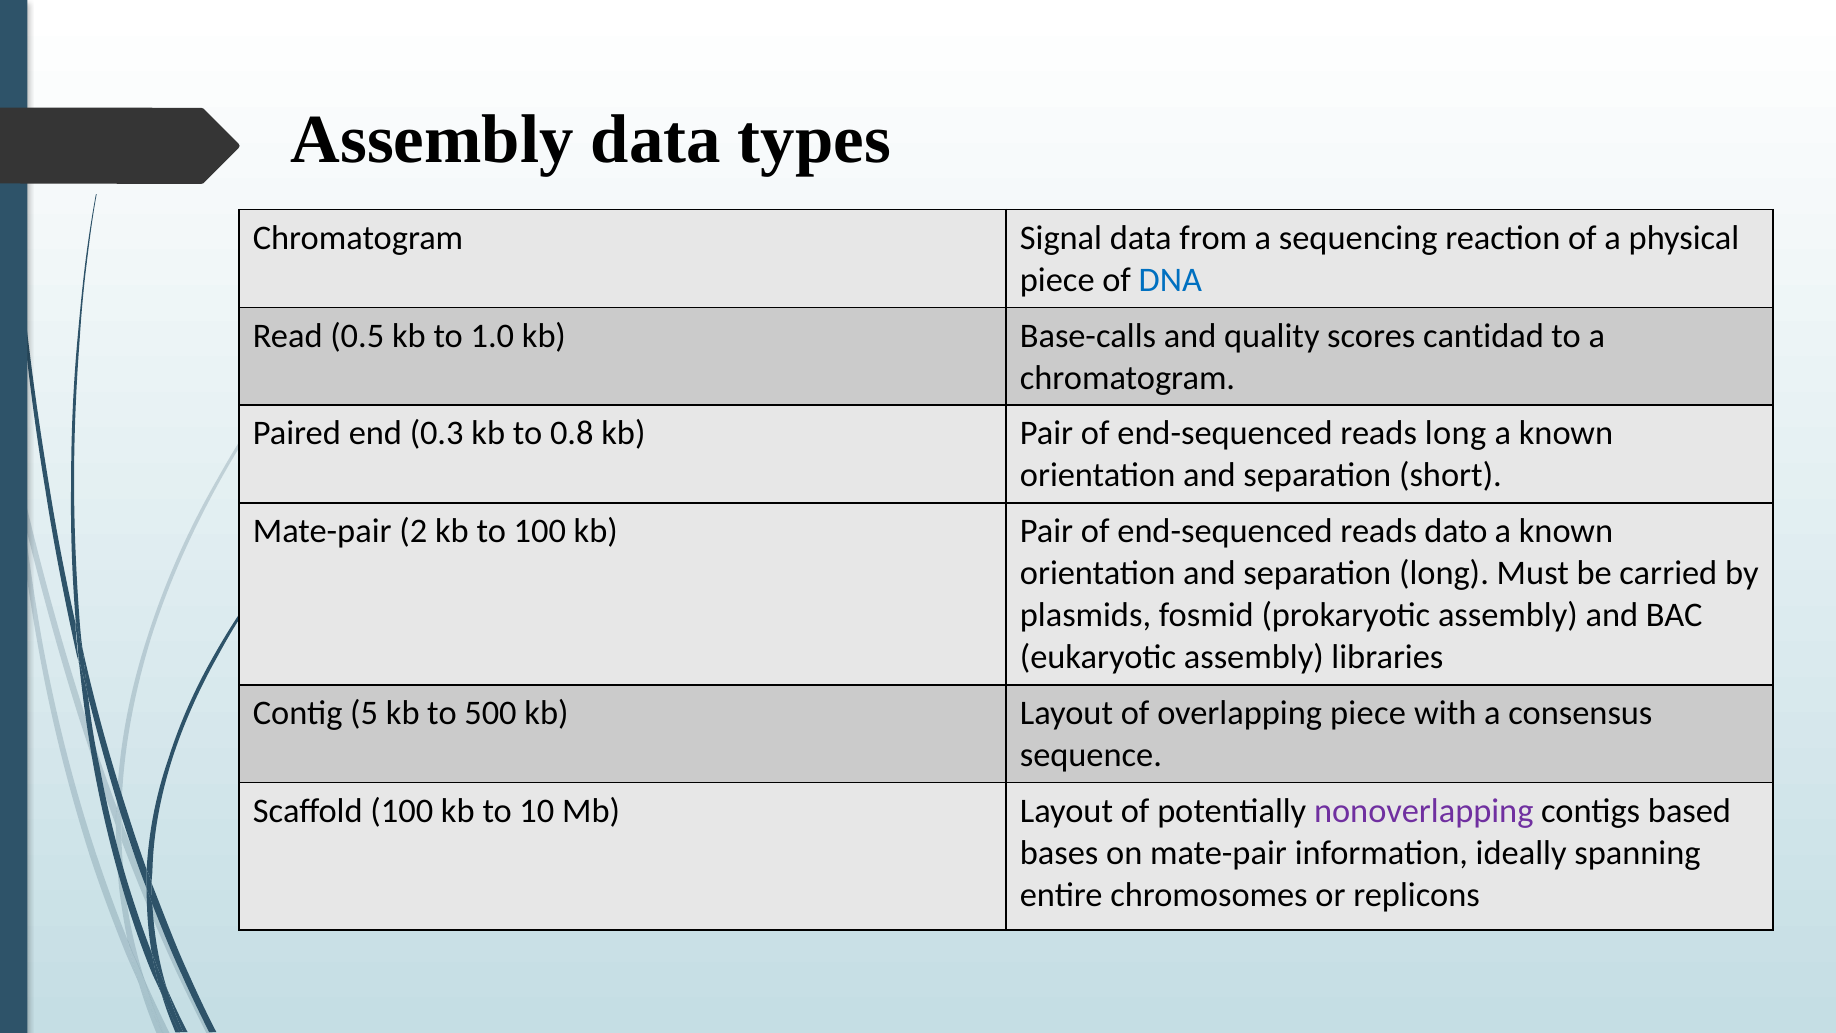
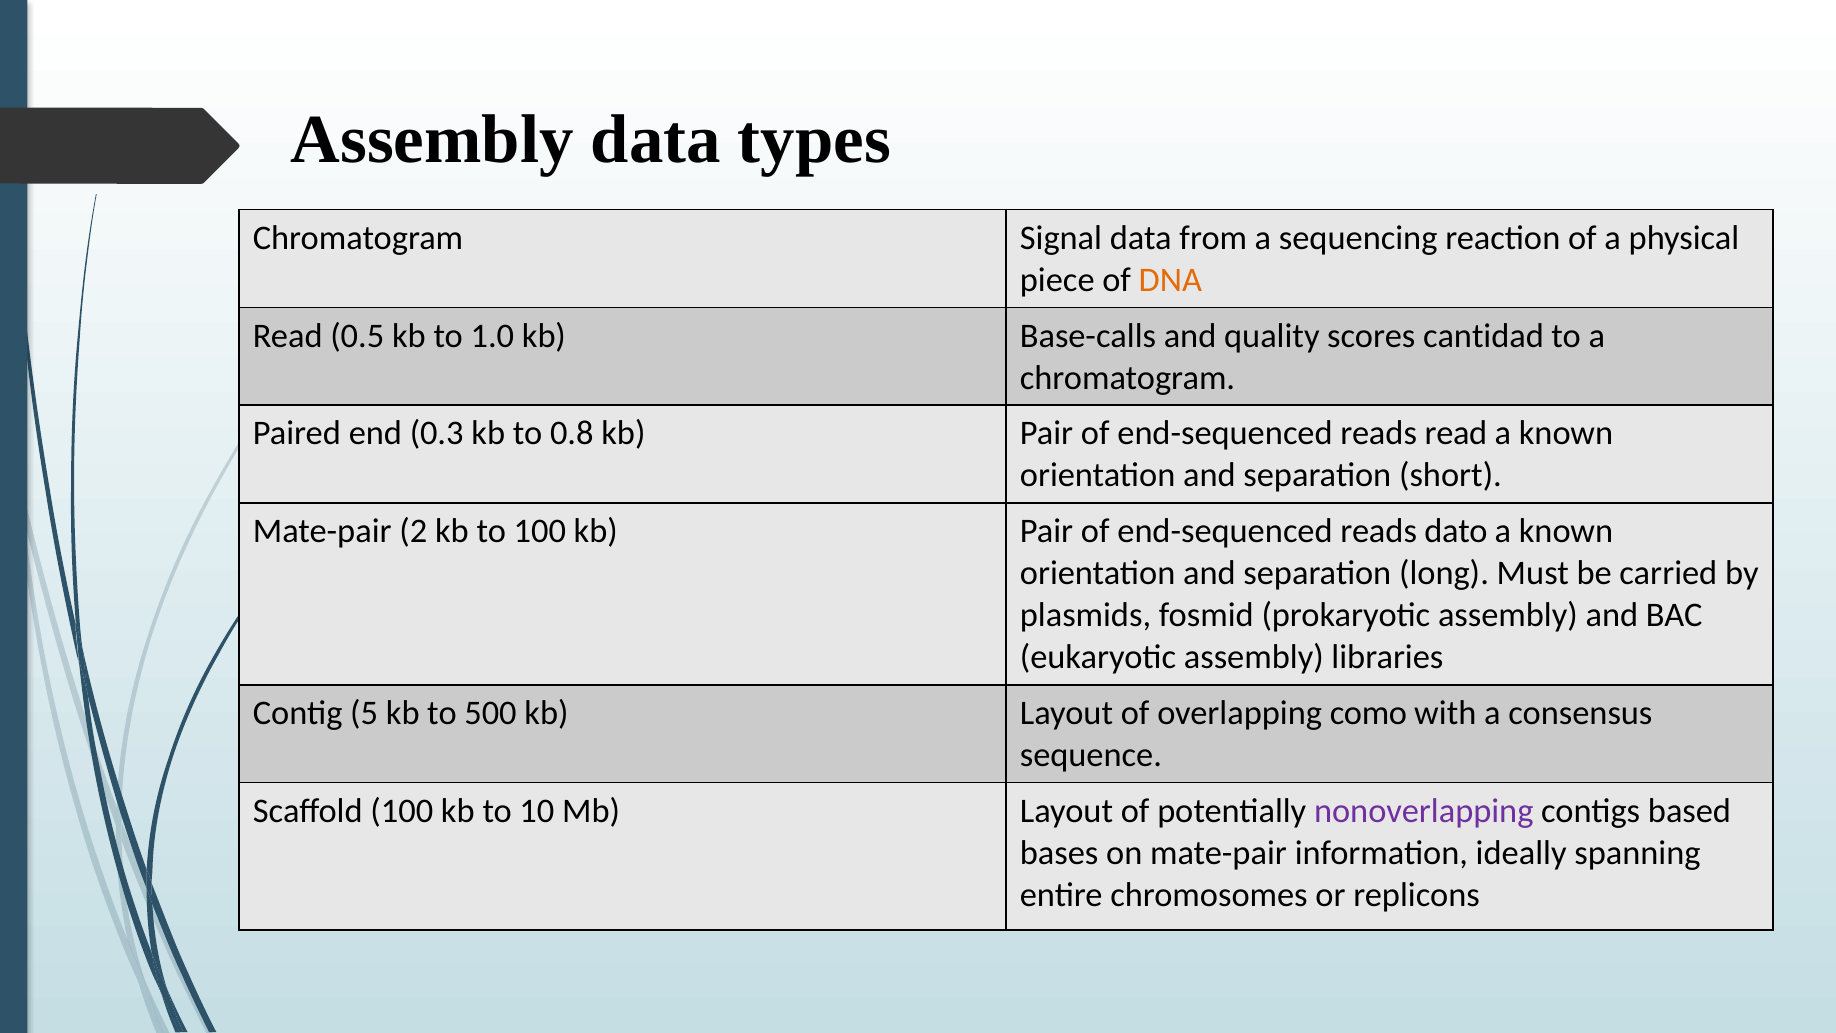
DNA colour: blue -> orange (1170, 280)
reads long: long -> read (1456, 433)
overlapping piece: piece -> como (1368, 713)
